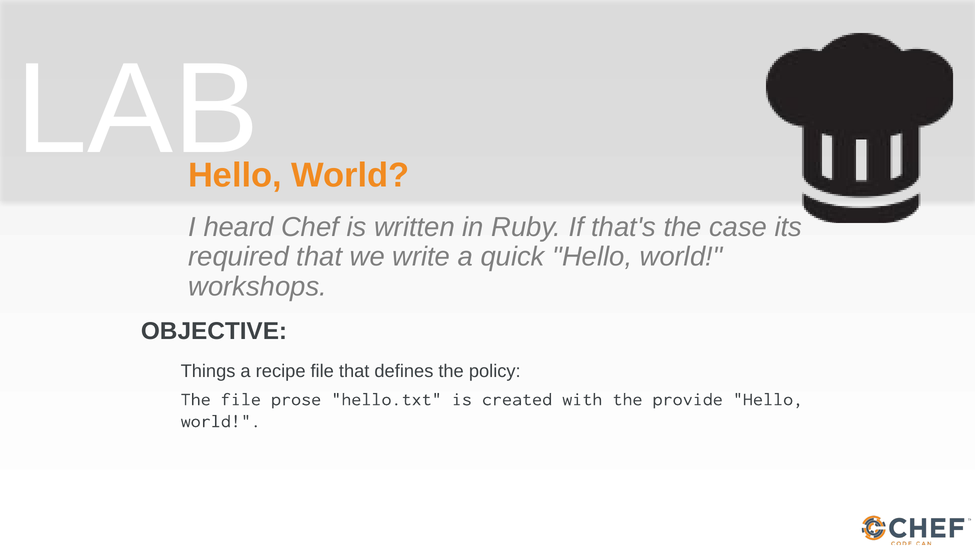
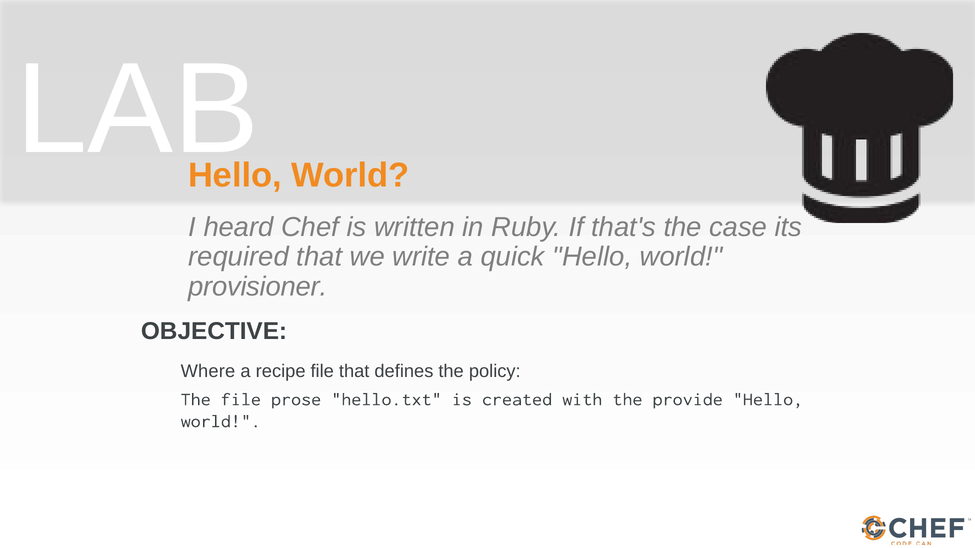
workshops: workshops -> provisioner (258, 287)
Things: Things -> Where (208, 371)
